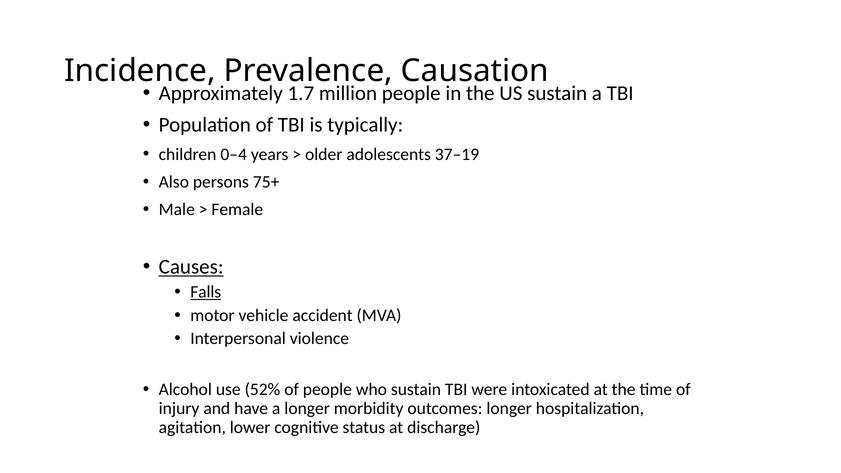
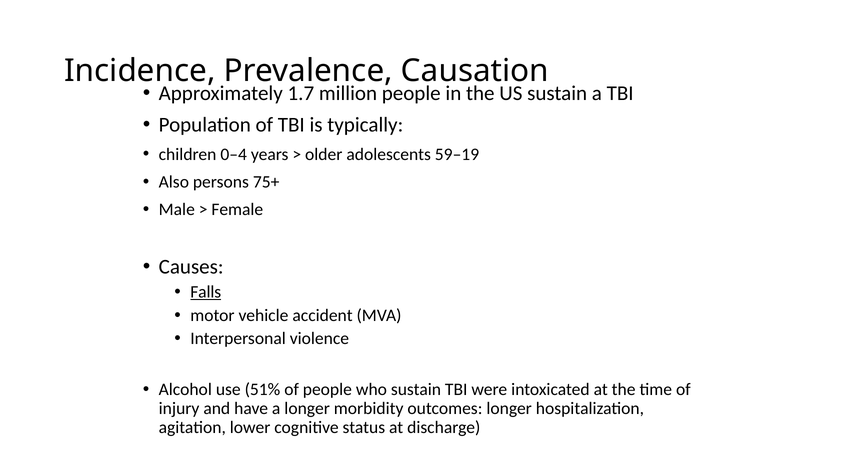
37–19: 37–19 -> 59–19 (457, 154)
Causes underline: present -> none (191, 267)
52%: 52% -> 51% (262, 390)
